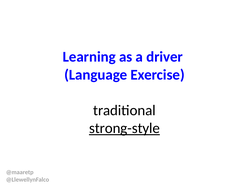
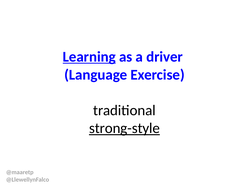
Learning underline: none -> present (89, 57)
